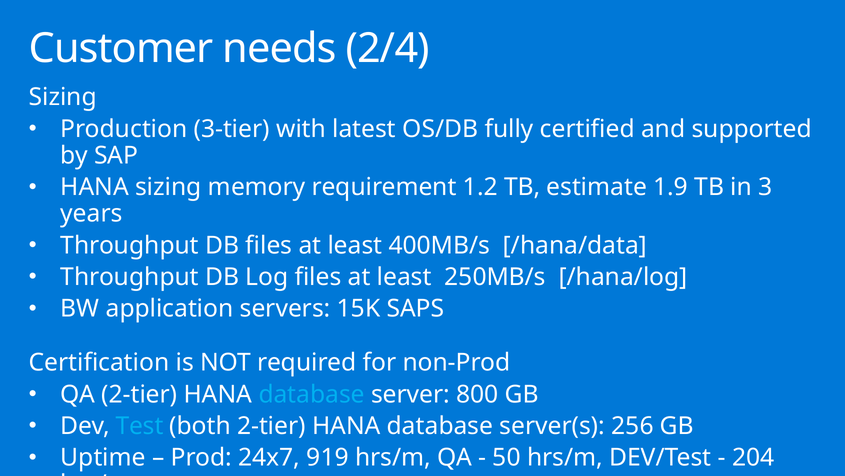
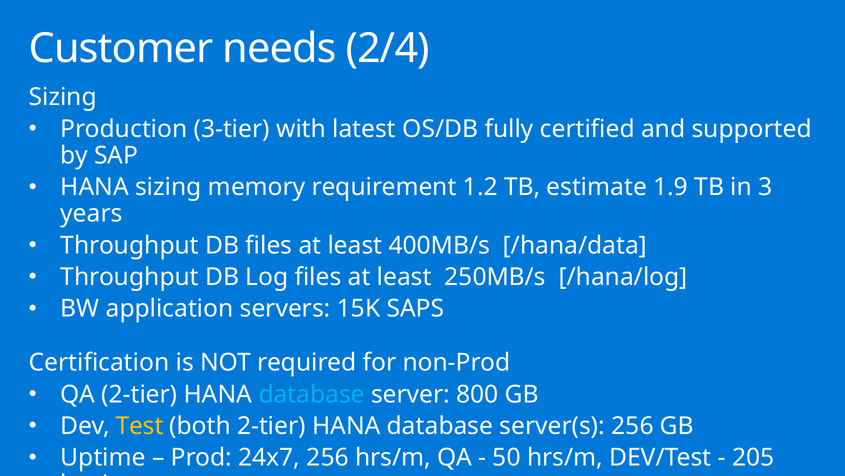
Test colour: light blue -> yellow (140, 425)
24x7 919: 919 -> 256 (328, 457)
204: 204 -> 205 (753, 457)
